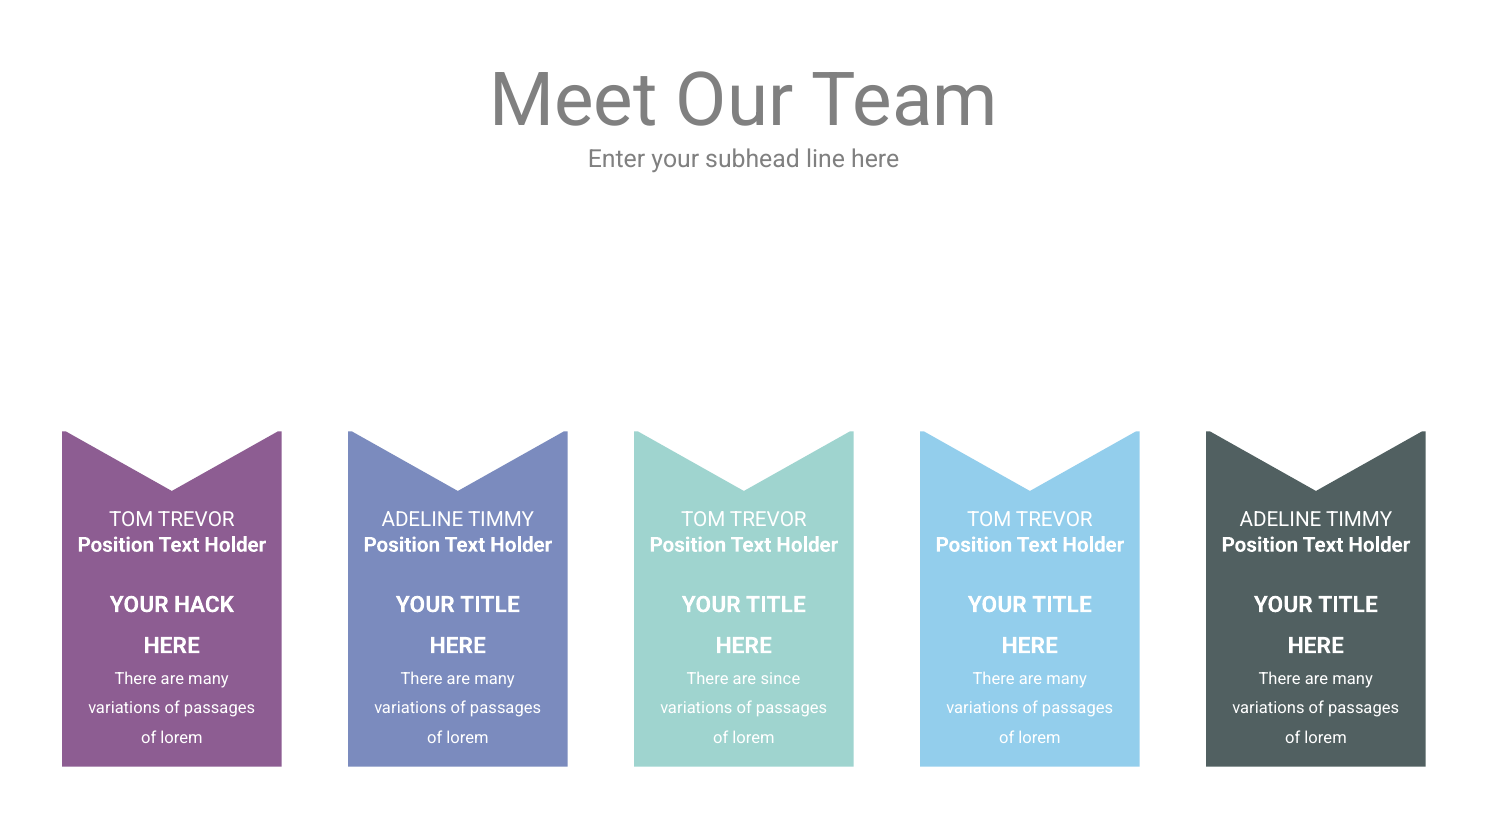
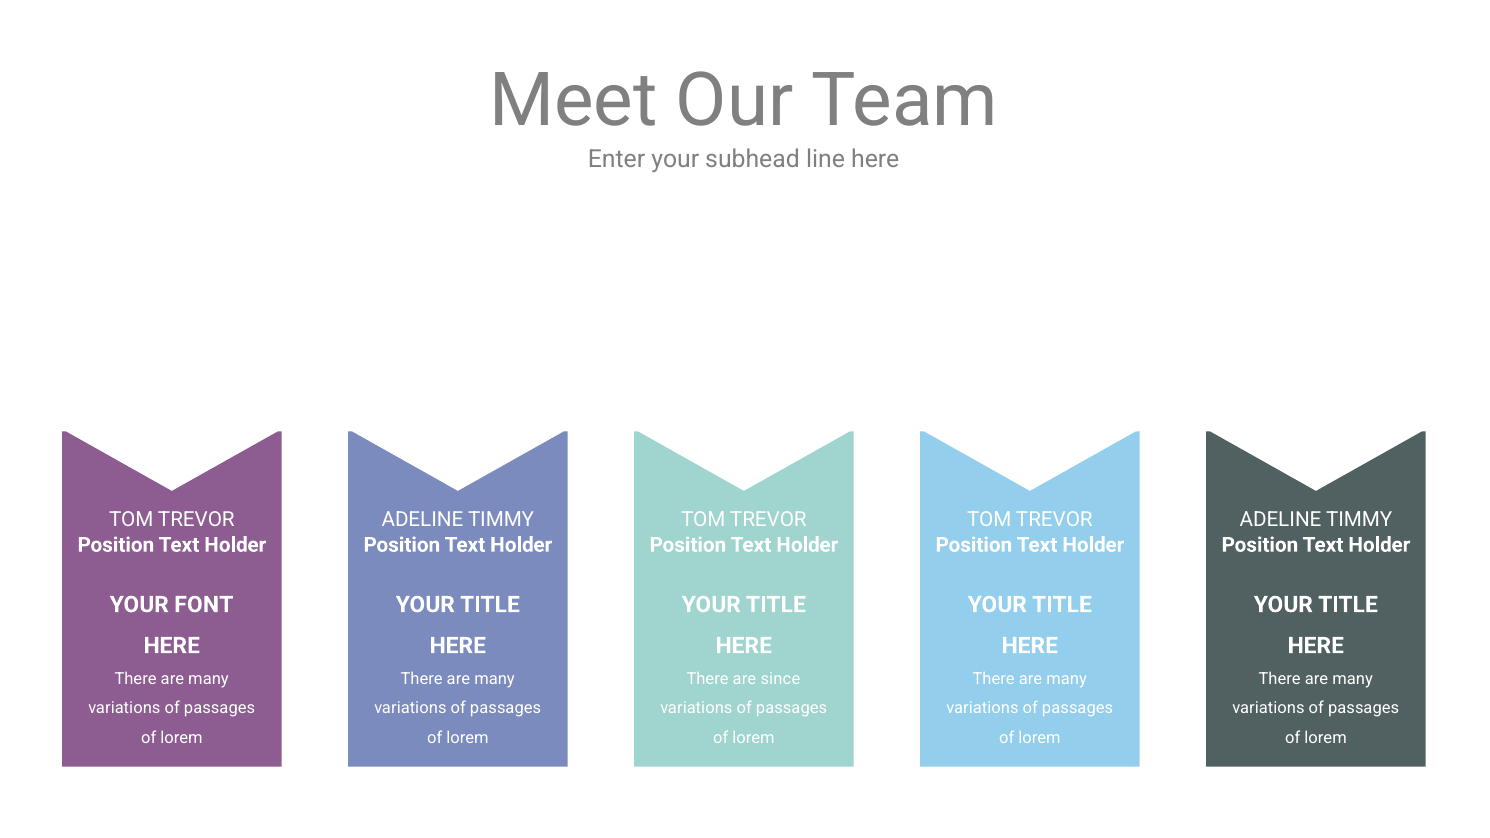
HACK: HACK -> FONT (204, 605)
